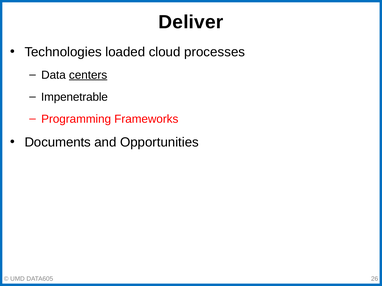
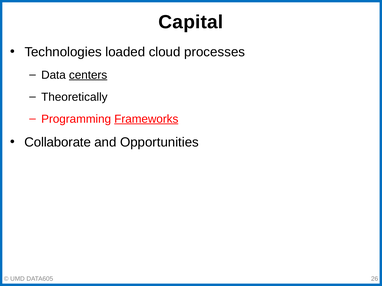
Deliver: Deliver -> Capital (191, 22)
Impenetrable: Impenetrable -> Theoretically (74, 97)
Frameworks underline: none -> present (146, 119)
Documents: Documents -> Collaborate (58, 143)
